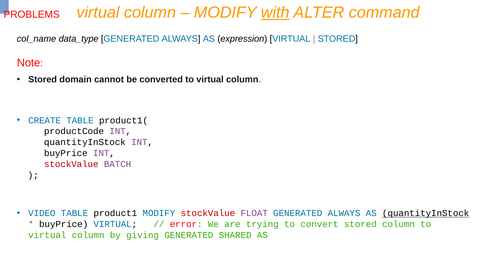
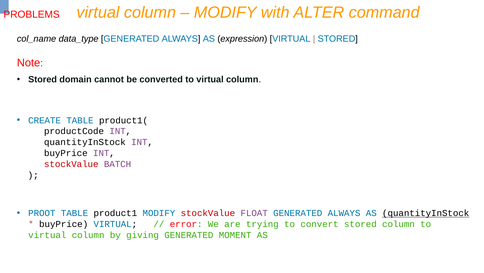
with underline: present -> none (275, 13)
VIDEO: VIDEO -> PROOT (42, 213)
SHARED: SHARED -> MOMENT (235, 234)
